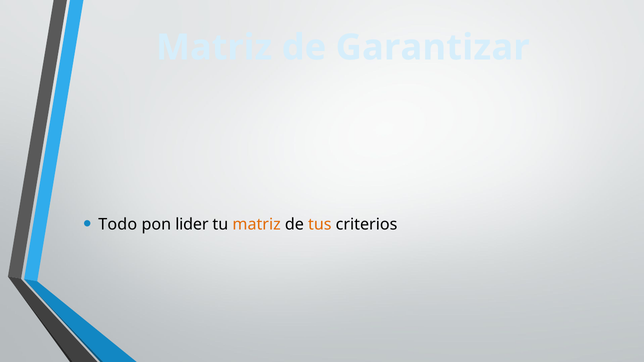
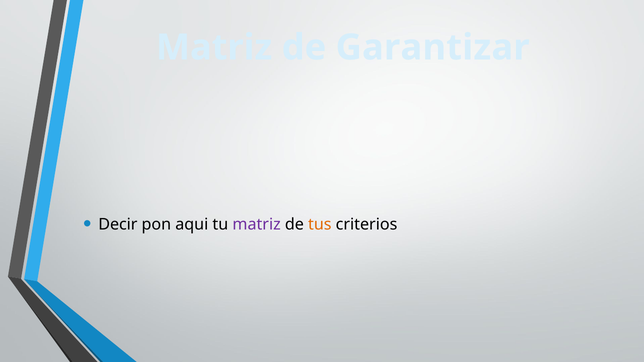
Todo: Todo -> Decir (118, 224)
lider: lider -> aqui (192, 224)
matriz colour: orange -> purple (257, 224)
